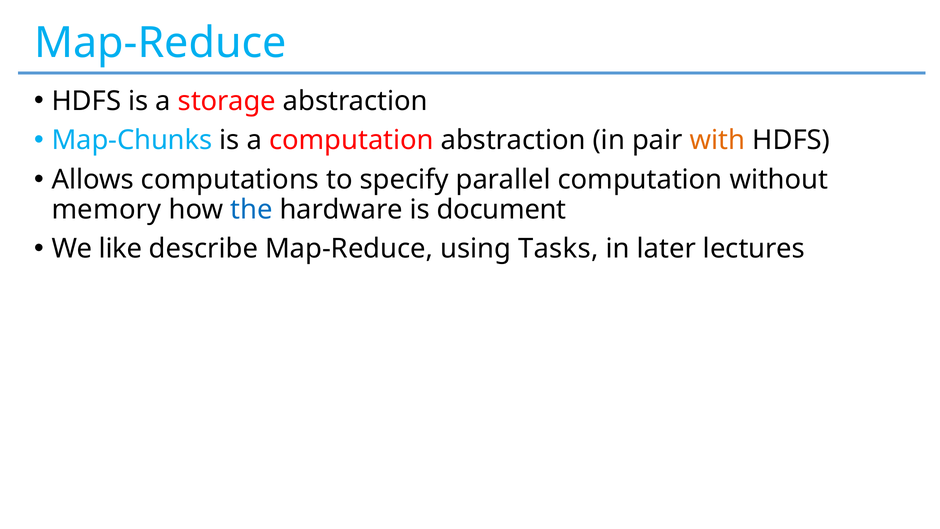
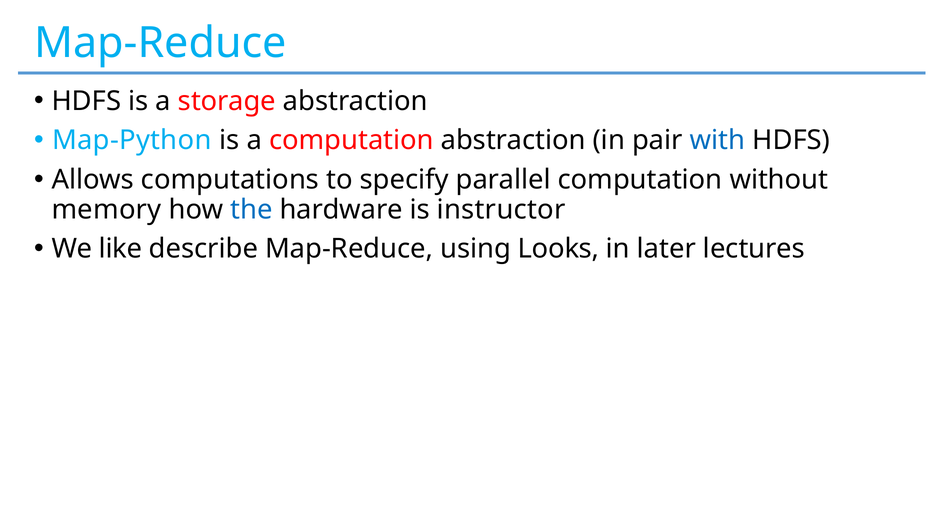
Map-Chunks: Map-Chunks -> Map-Python (132, 140)
with colour: orange -> blue (717, 140)
document: document -> instructor (501, 209)
Tasks: Tasks -> Looks (559, 249)
